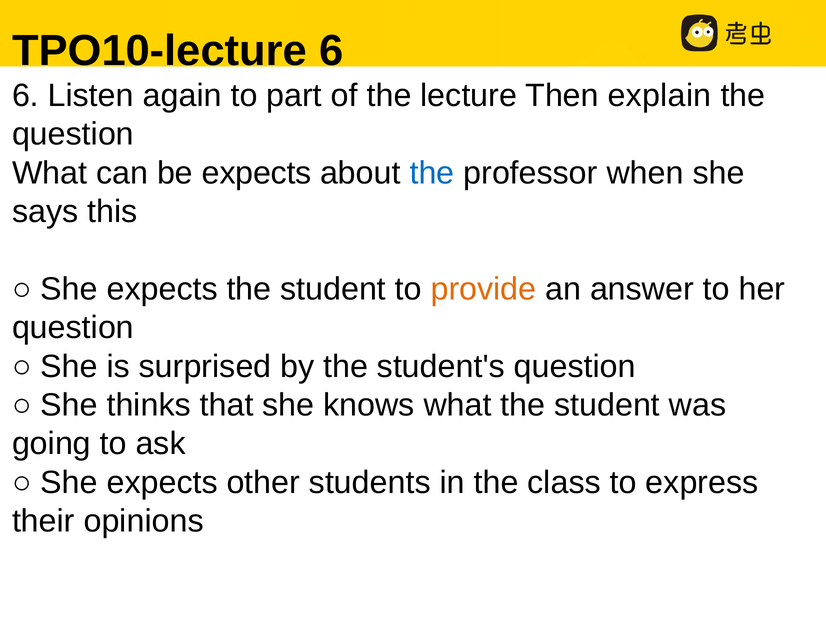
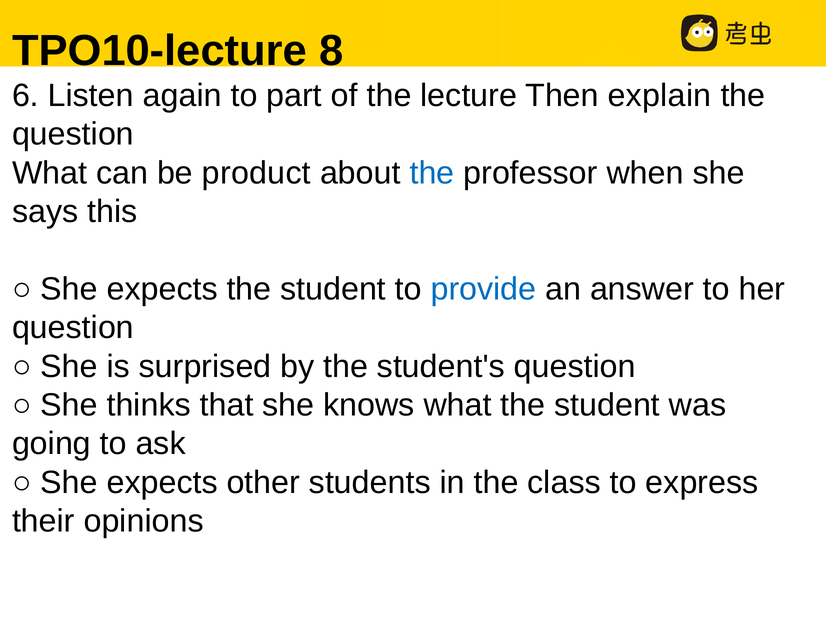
TPO10-lecture 6: 6 -> 8 (331, 51)
be expects: expects -> product (256, 173)
provide colour: orange -> blue (483, 289)
